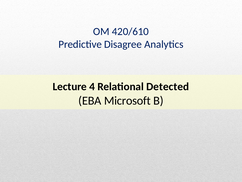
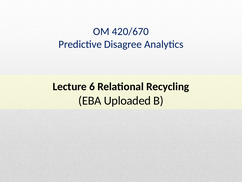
420/610: 420/610 -> 420/670 (130, 31)
4: 4 -> 6 (92, 86)
Detected: Detected -> Recycling (168, 86)
Microsoft: Microsoft -> Uploaded (127, 100)
